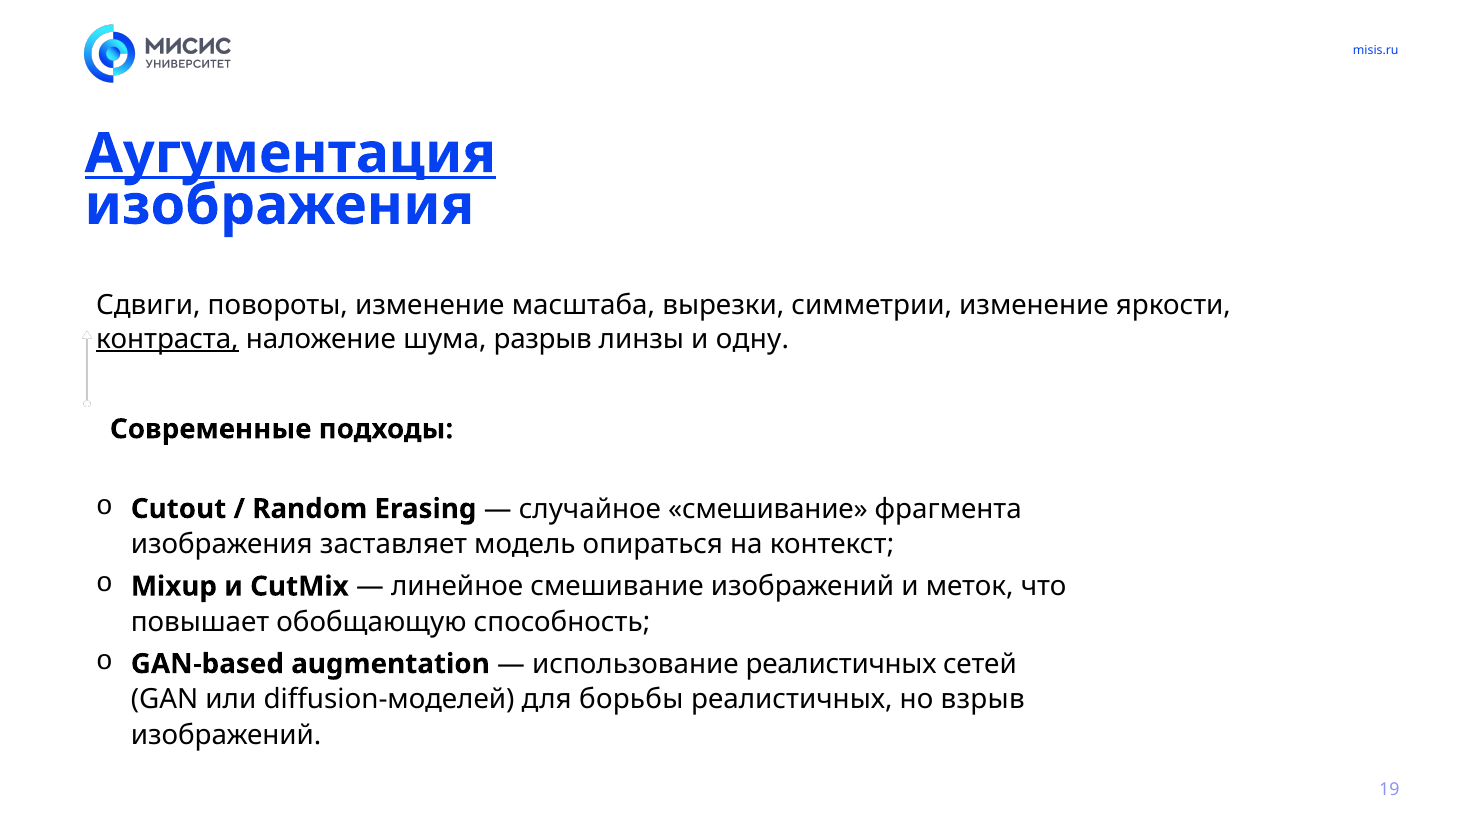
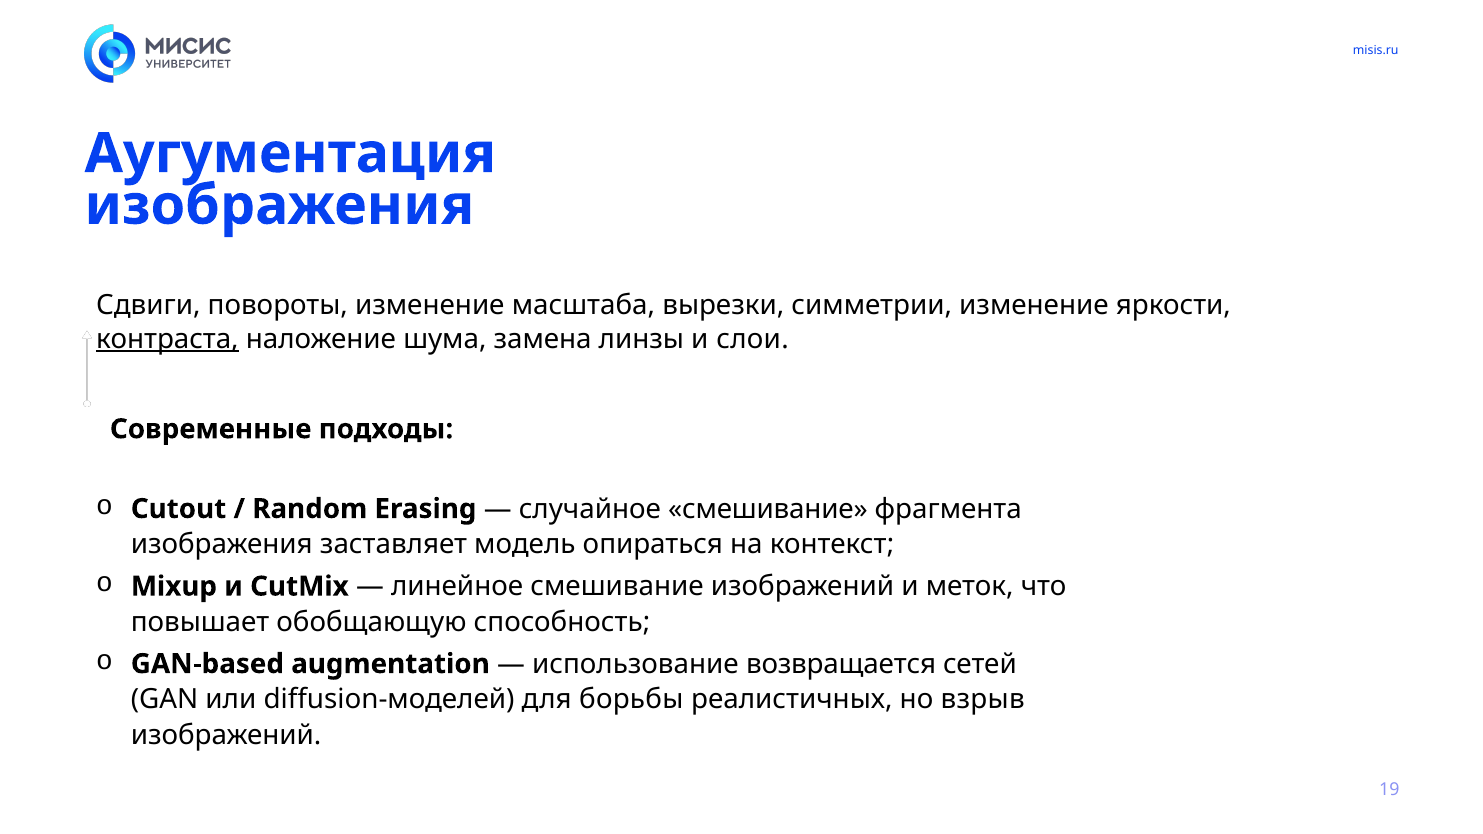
Аугументация underline: present -> none (290, 154)
разрыв: разрыв -> замена (543, 339)
одну: одну -> слои (753, 339)
использование реалистичных: реалистичных -> возвращается (841, 664)
